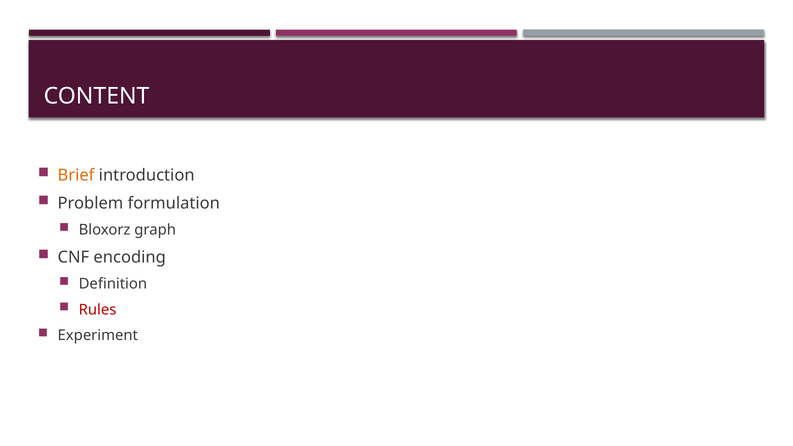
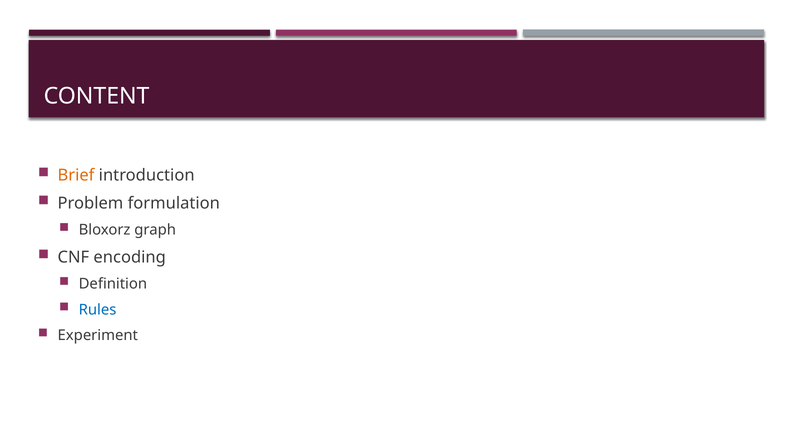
Rules colour: red -> blue (98, 310)
